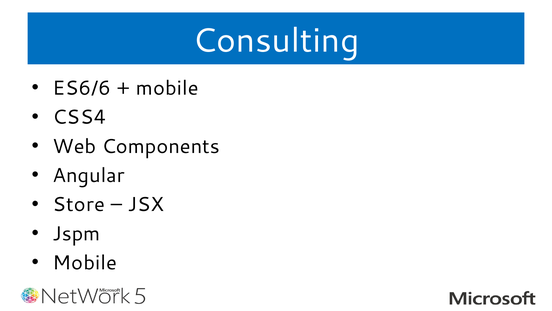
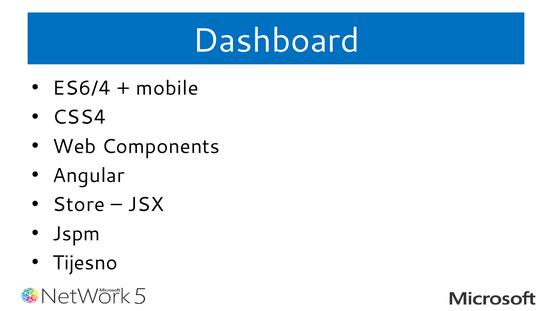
Consulting: Consulting -> Dashboard (276, 41)
ES6/6: ES6/6 -> ES6/4 (82, 88)
Mobile: Mobile -> Tijesno (85, 262)
